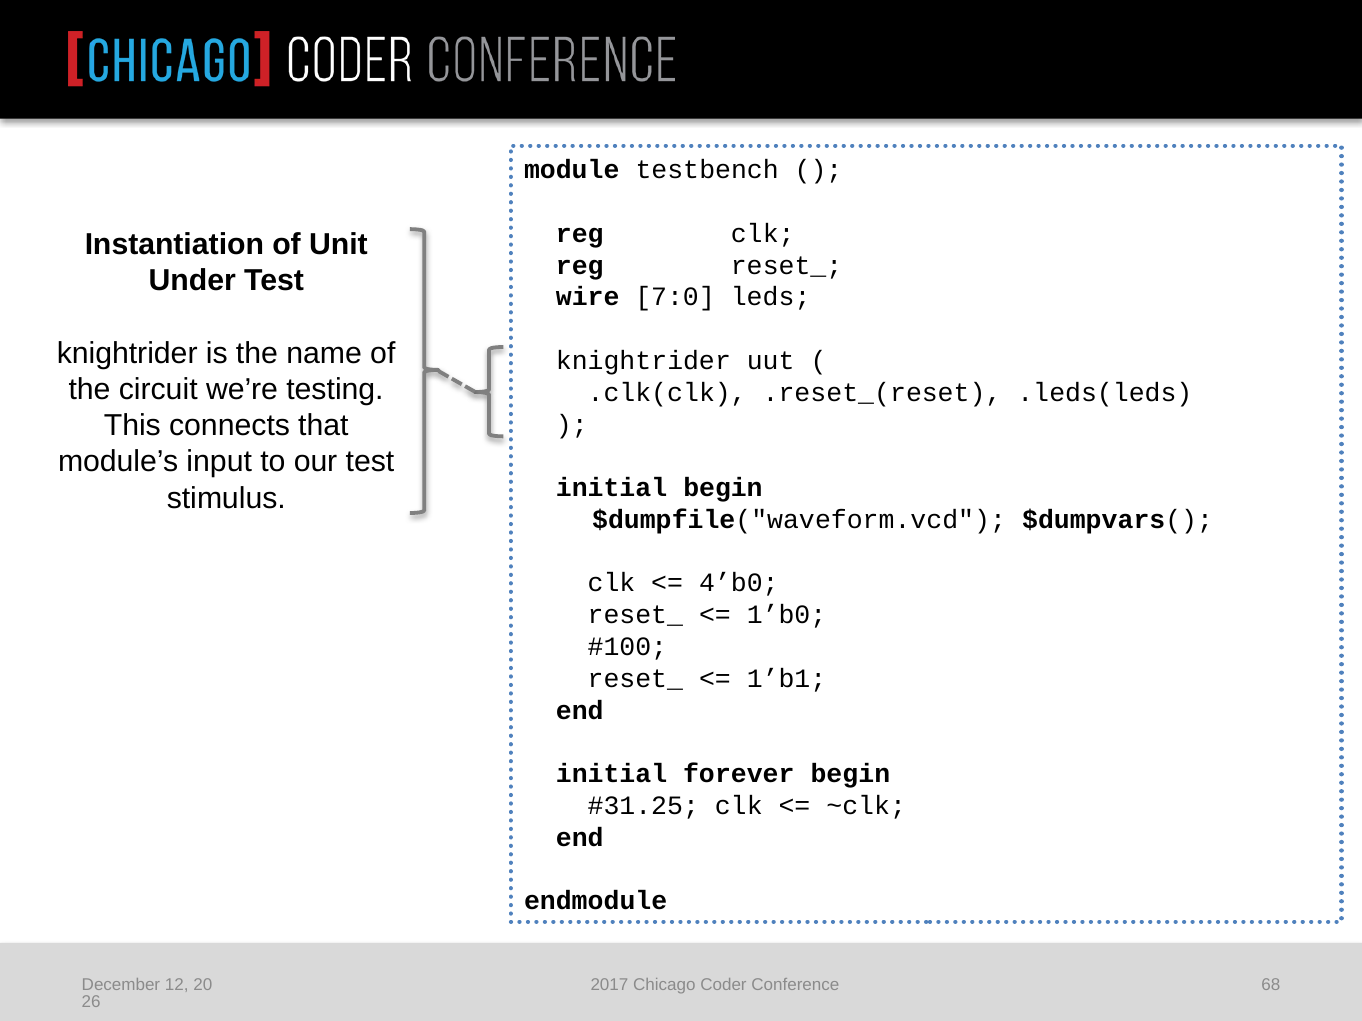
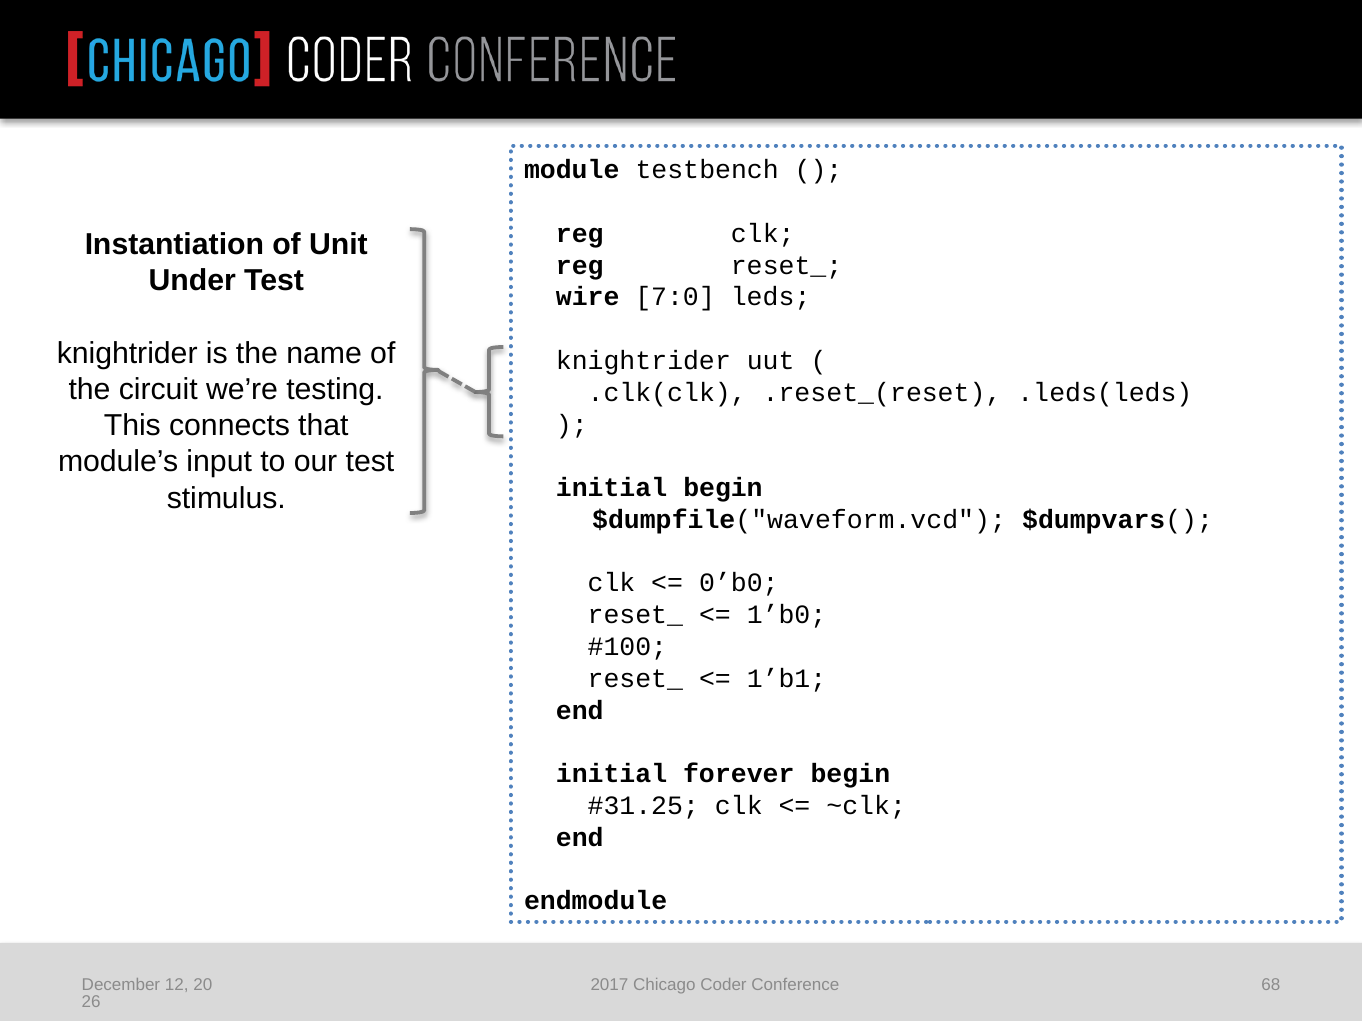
4’b0: 4’b0 -> 0’b0 (739, 584)
